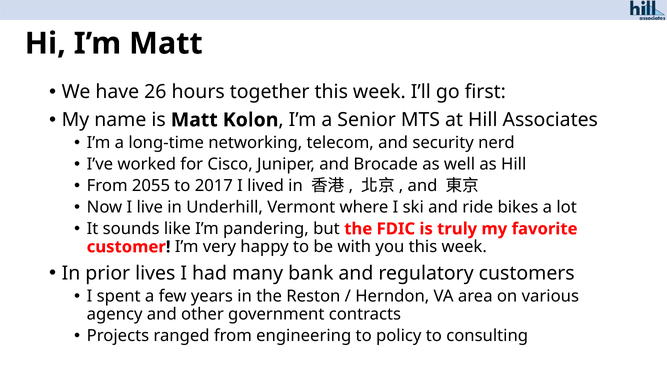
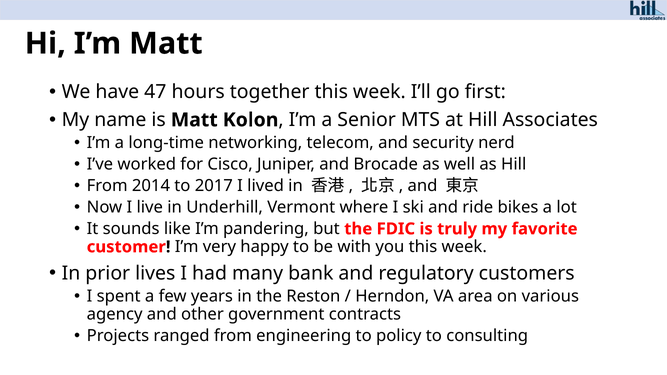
26: 26 -> 47 (155, 92)
2055: 2055 -> 2014 (151, 186)
